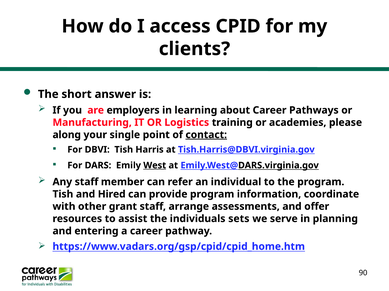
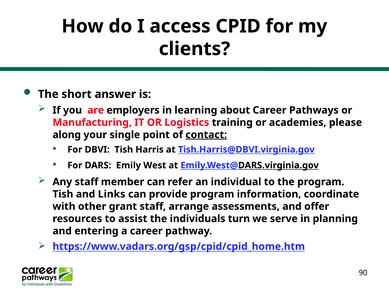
West underline: present -> none (155, 166)
Hired: Hired -> Links (112, 195)
sets: sets -> turn (239, 219)
